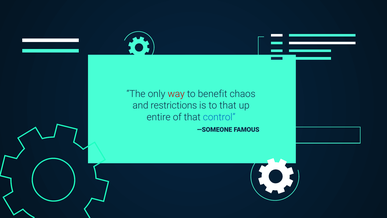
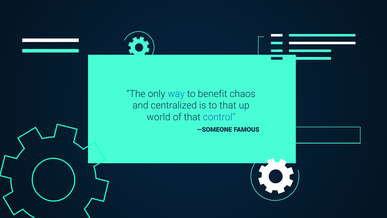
way colour: red -> blue (176, 94)
restrictions: restrictions -> centralized (174, 105)
entire: entire -> world (159, 117)
